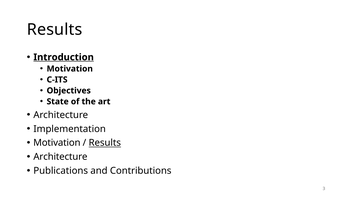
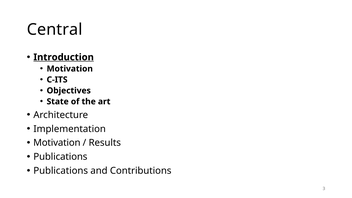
Results: Results -> Central (55, 30)
Results underline: present -> none (105, 143)
Architecture: Architecture -> Publications (60, 157)
